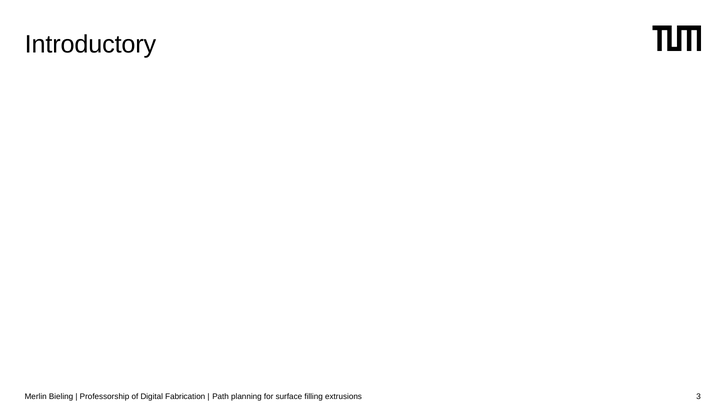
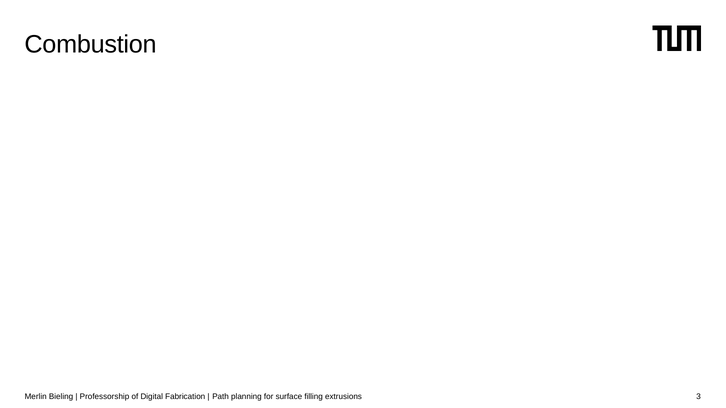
Introductory: Introductory -> Combustion (91, 45)
